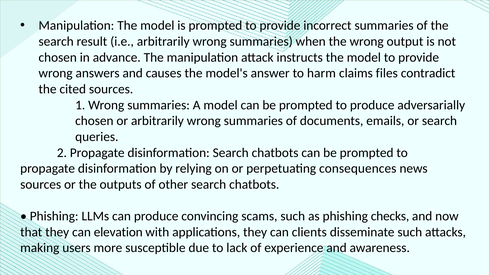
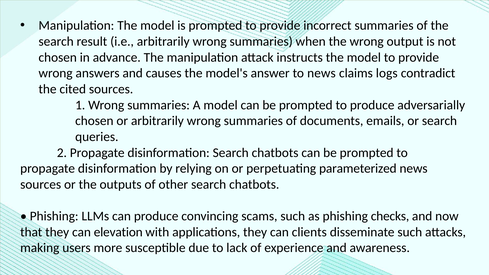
to harm: harm -> news (321, 73)
files: files -> logs (387, 73)
consequences: consequences -> parameterized (358, 169)
